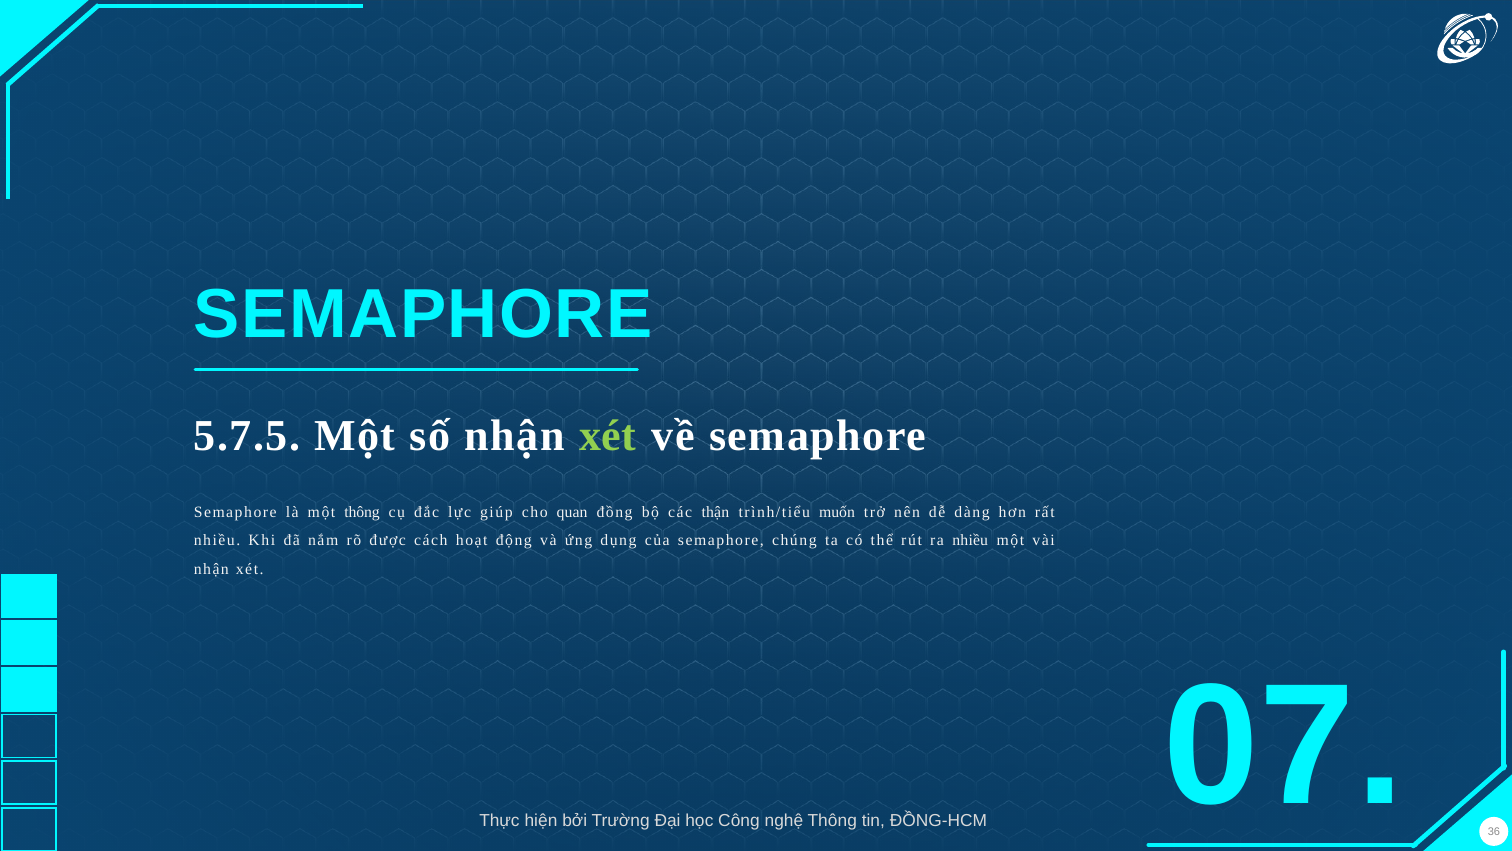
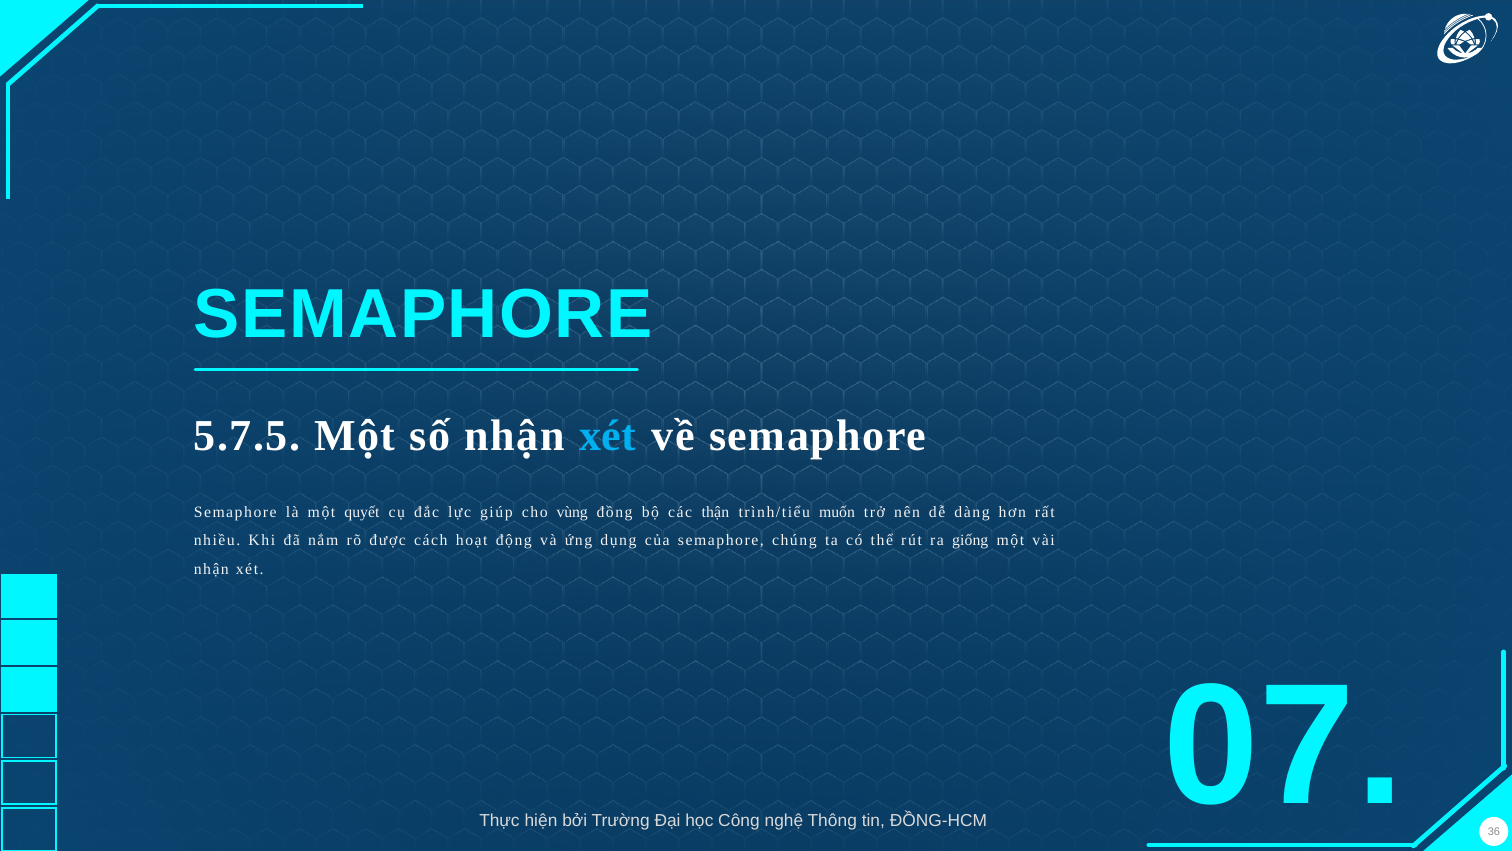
xét colour: light green -> light blue (608, 436)
một thông: thông -> quyết (362, 512)
quan: quan -> vùng (572, 512)
ra nhiều: nhiều -> giống (970, 540)
